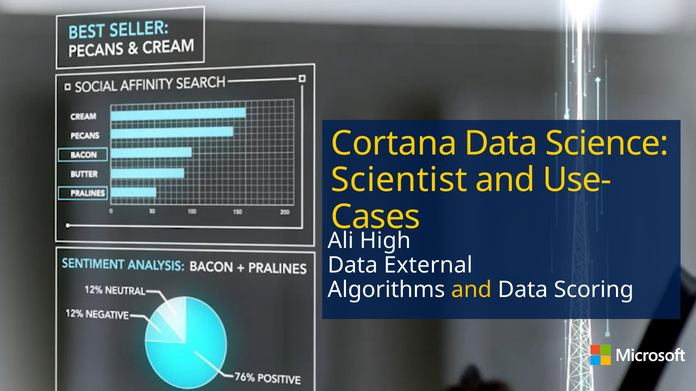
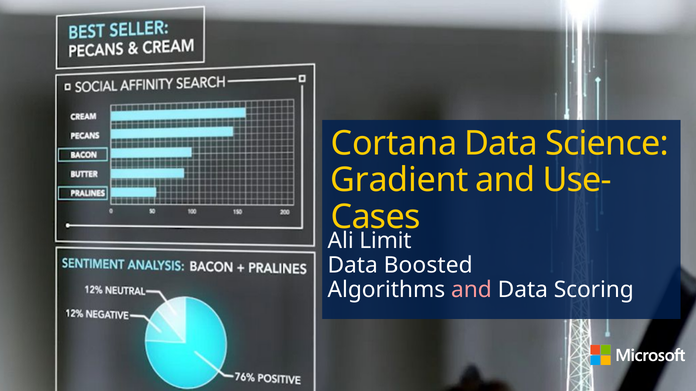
Scientist: Scientist -> Gradient (400, 180)
High: High -> Limit (385, 241)
External: External -> Boosted (428, 265)
and colour: yellow -> pink (471, 290)
